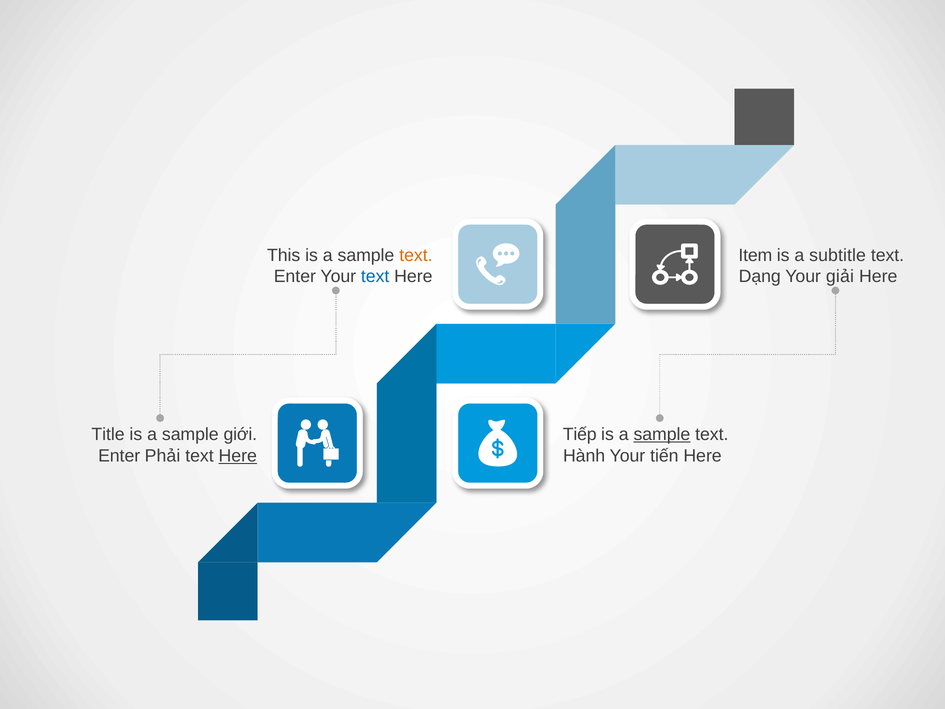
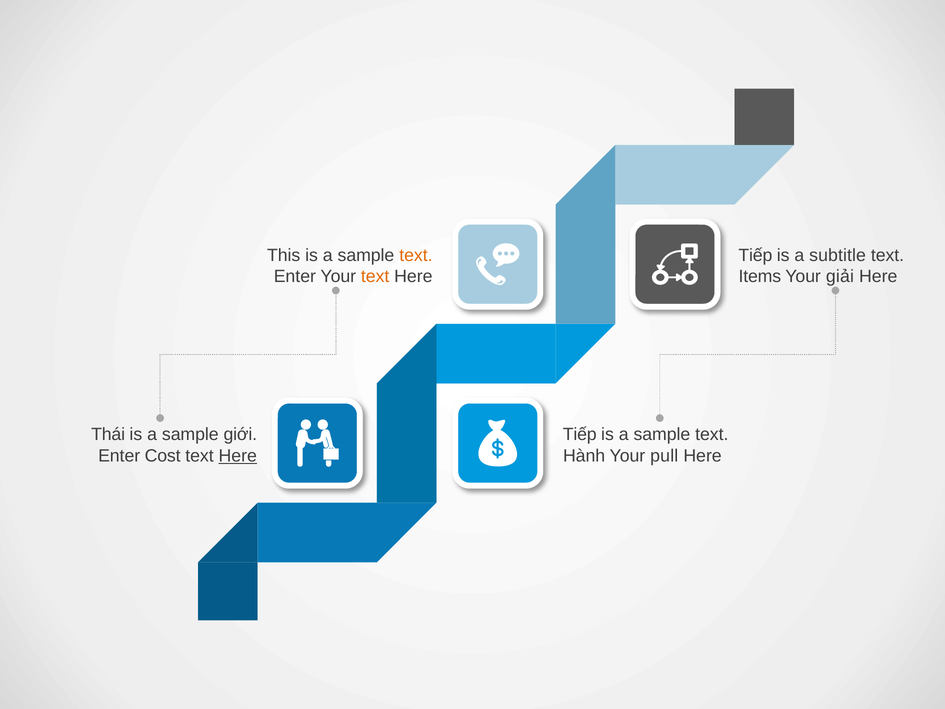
Item: Item -> Tiếp (755, 255)
text colour: blue -> orange (375, 276)
Dạng: Dạng -> Items (760, 276)
Title: Title -> Thái (108, 434)
sample underline: present -> none (662, 434)
Phải: Phải -> Cost (163, 456)
tiến: tiến -> pull (664, 456)
